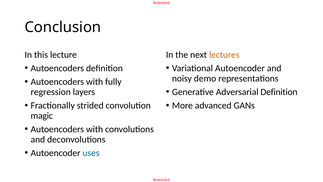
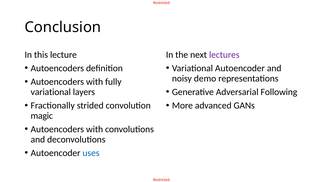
lectures colour: orange -> purple (224, 55)
Adversarial Definition: Definition -> Following (279, 92)
regression: regression -> variational (51, 92)
